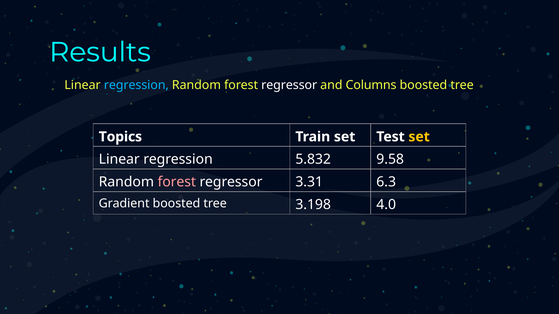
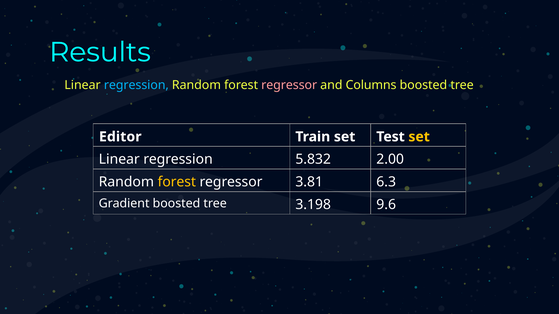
regressor colour: white -> pink (289, 85)
Topics: Topics -> Editor (120, 137)
9.58: 9.58 -> 2.00 (390, 160)
forest colour: pink -> yellow (177, 182)
3.31: 3.31 -> 3.81 (309, 182)
4.0: 4.0 -> 9.6 (386, 205)
